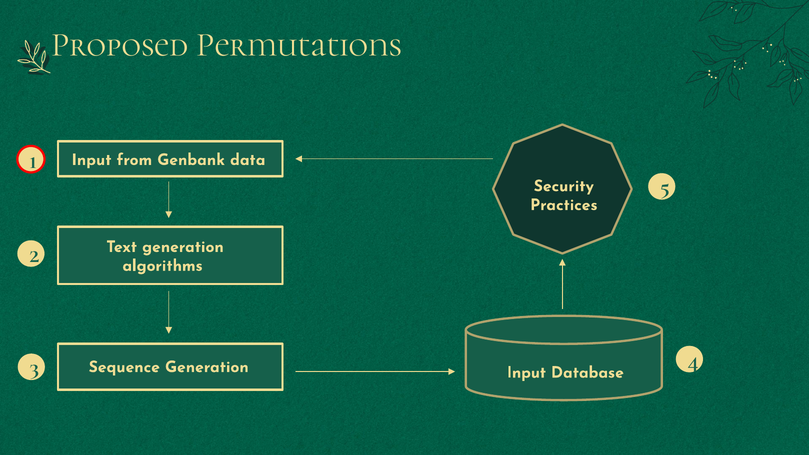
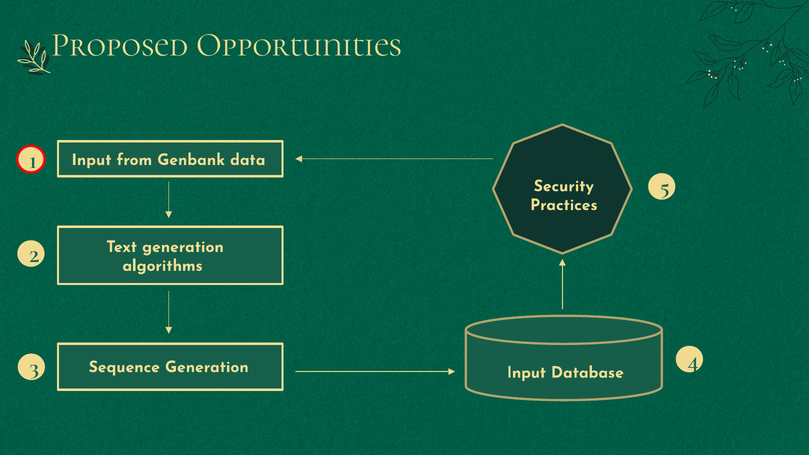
Permutations: Permutations -> Opportunities (299, 44)
